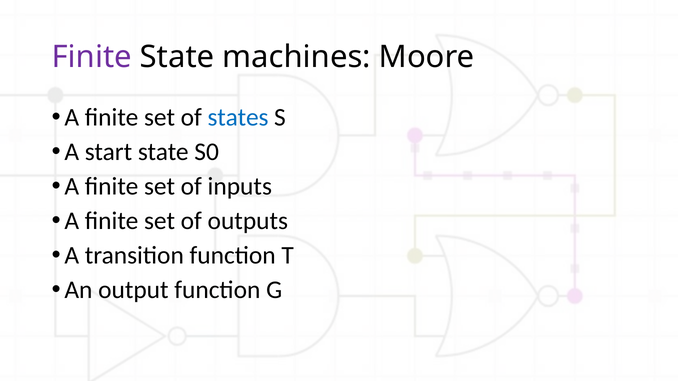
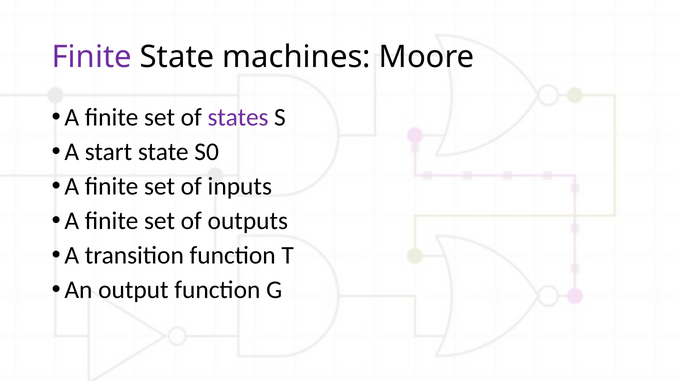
states colour: blue -> purple (238, 118)
